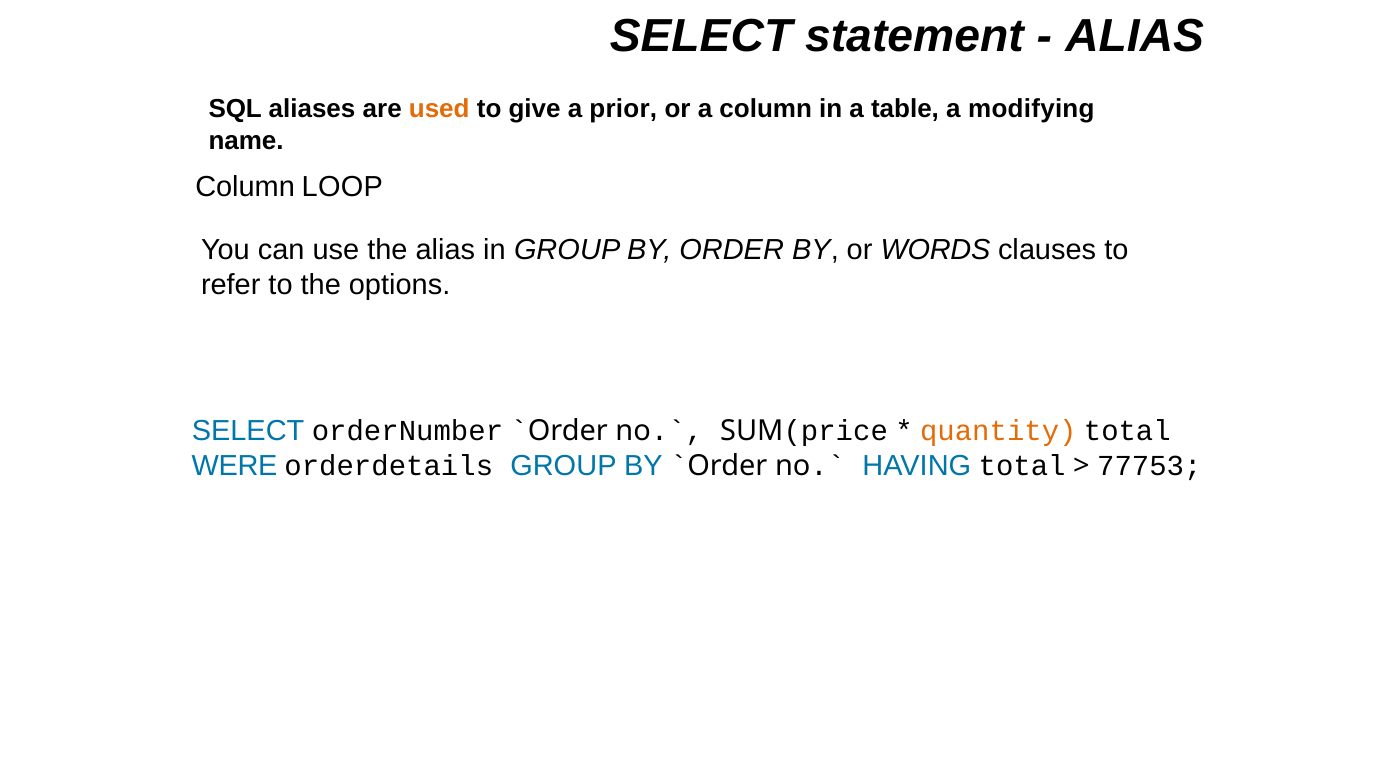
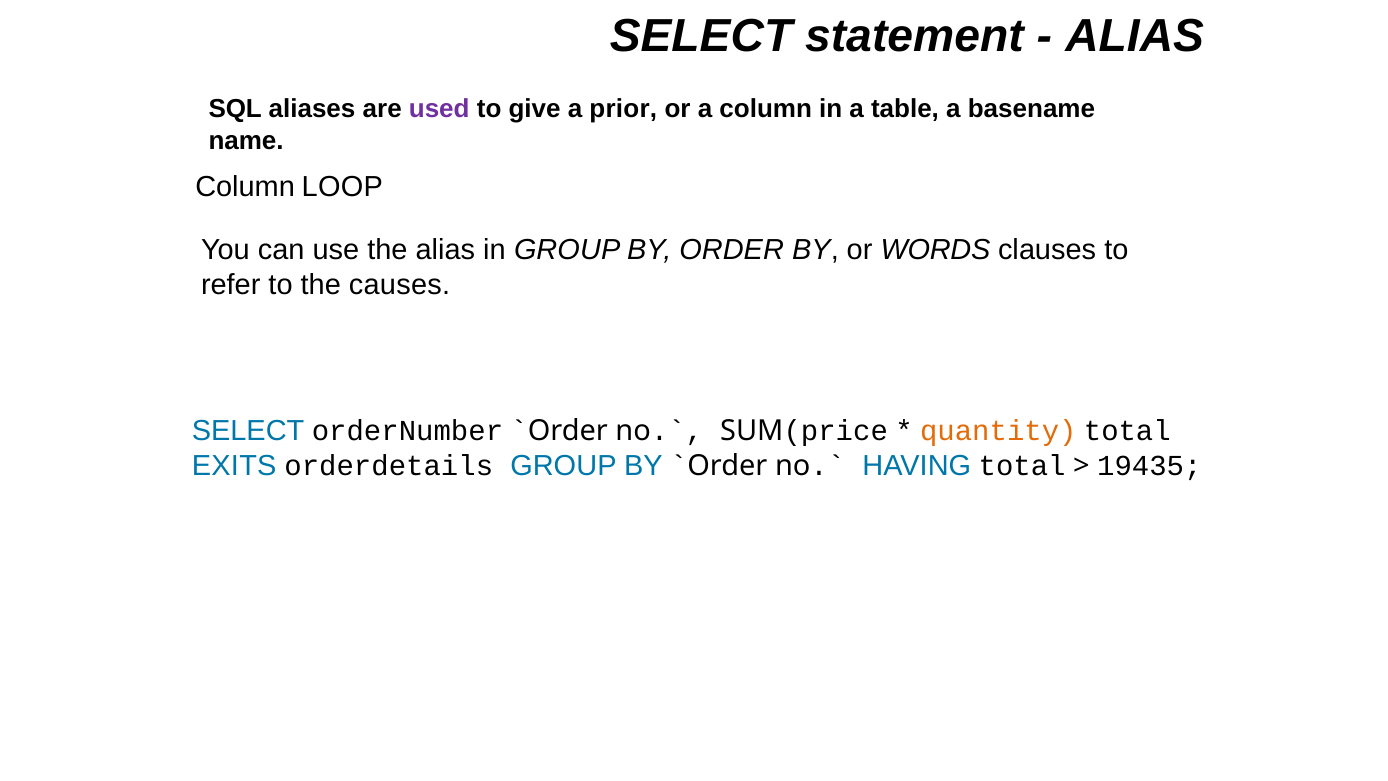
used colour: orange -> purple (439, 109)
modifying: modifying -> basename (1031, 109)
options: options -> causes (399, 285)
WERE: WERE -> EXITS (234, 466)
77753: 77753 -> 19435 (1149, 466)
